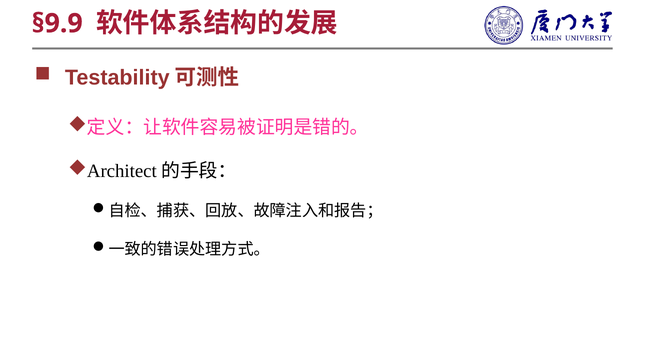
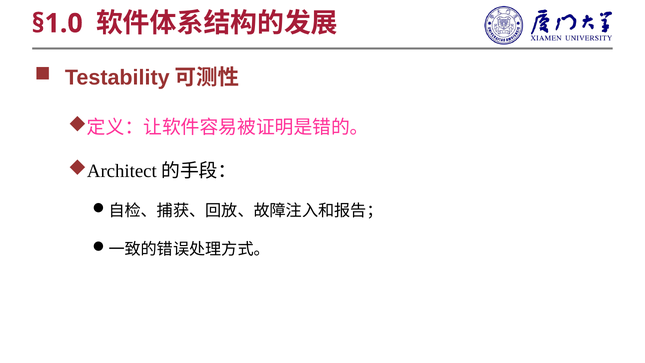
§9.9: §9.9 -> §1.0 (57, 23)
